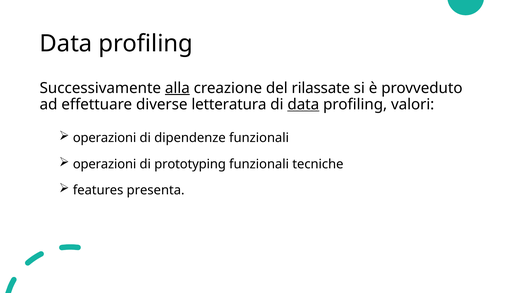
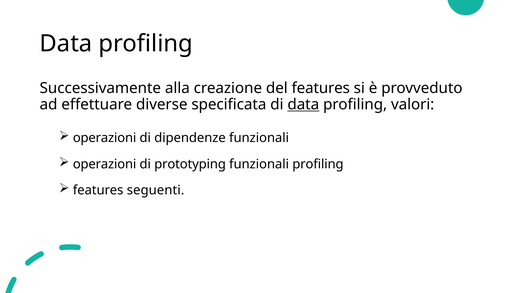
alla underline: present -> none (177, 88)
del rilassate: rilassate -> features (321, 88)
letteratura: letteratura -> specificata (229, 104)
funzionali tecniche: tecniche -> profiling (318, 164)
presenta: presenta -> seguenti (156, 190)
